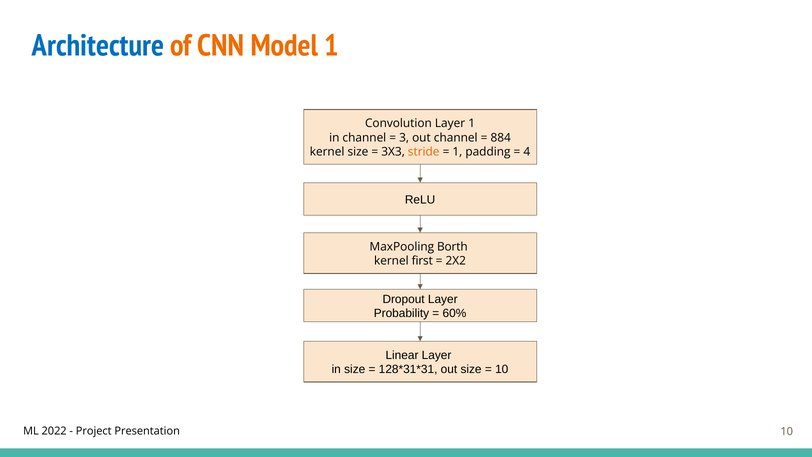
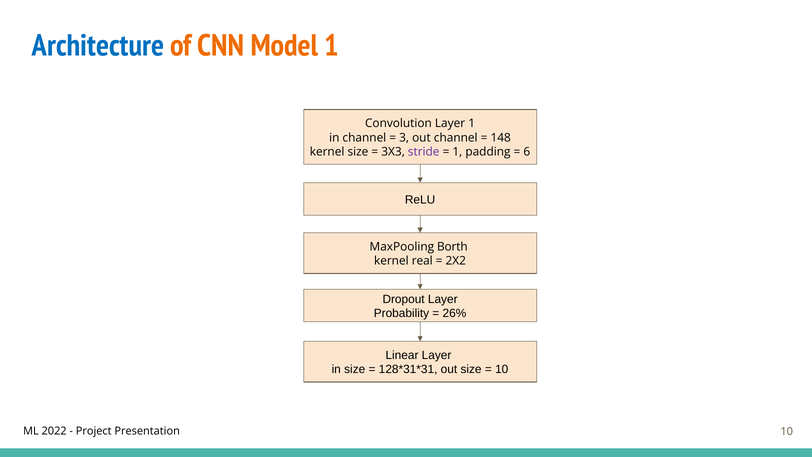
884: 884 -> 148 (501, 138)
stride colour: orange -> purple (424, 152)
4: 4 -> 6 (527, 152)
first: first -> real (422, 261)
60%: 60% -> 26% (454, 313)
